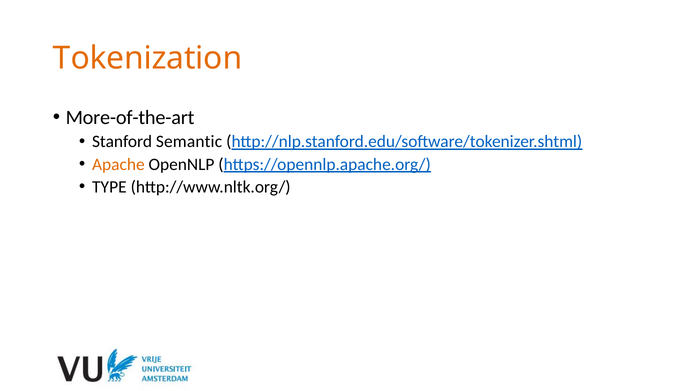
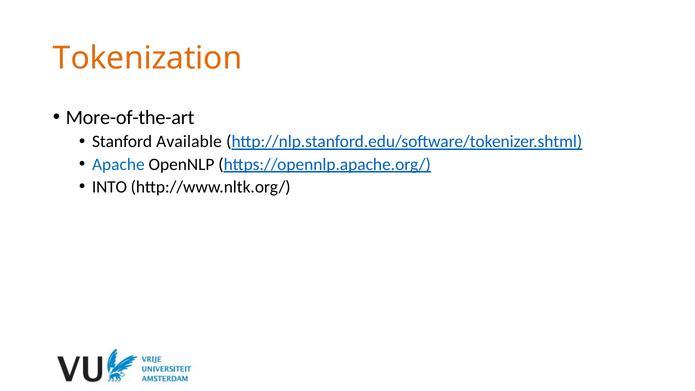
Semantic: Semantic -> Available (189, 142)
Apache colour: orange -> blue (118, 164)
TYPE: TYPE -> INTO (109, 187)
